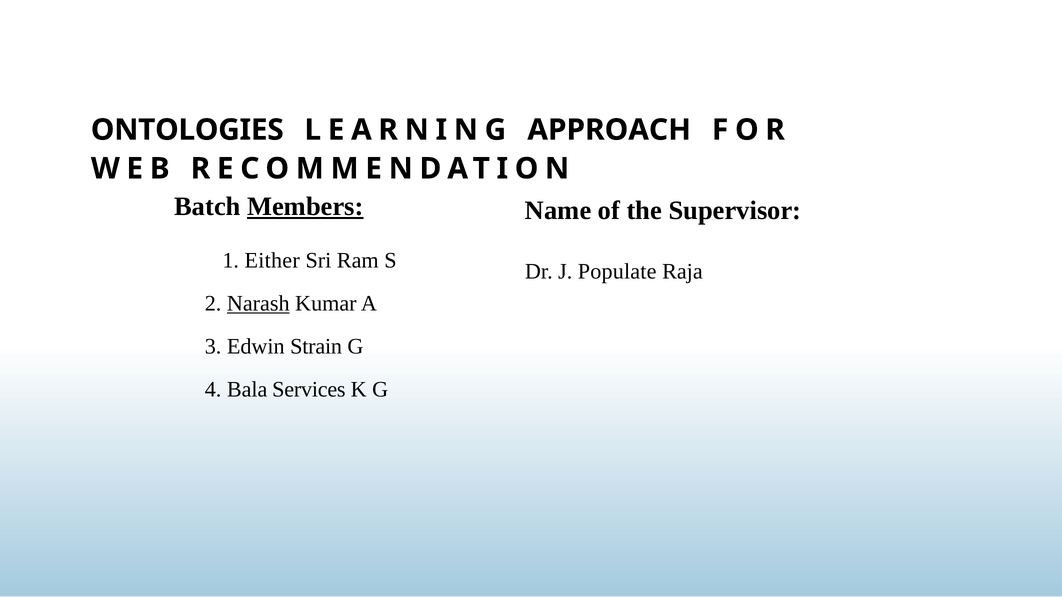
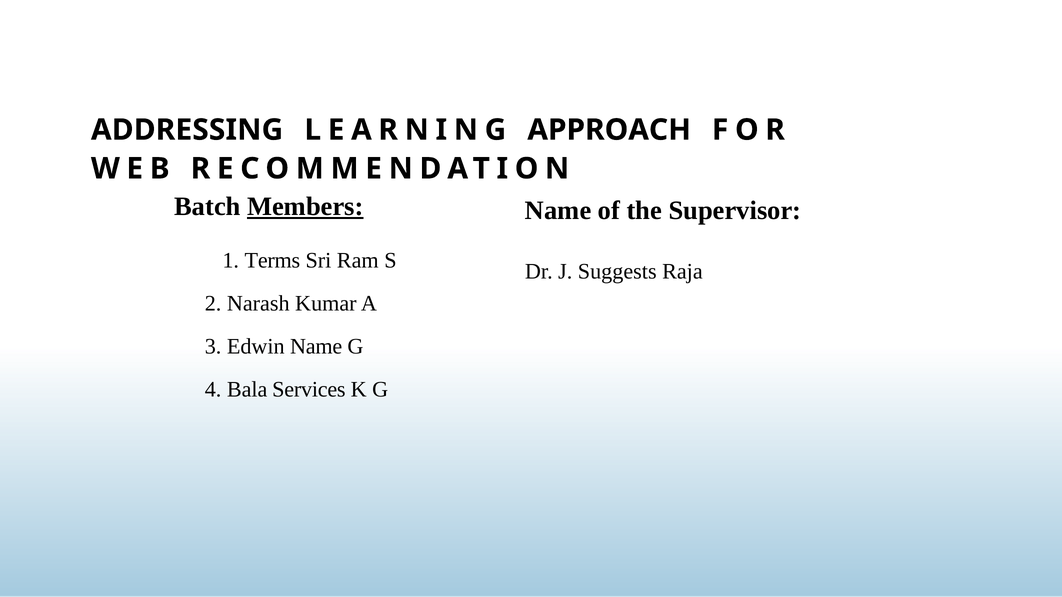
ONTOLOGIES: ONTOLOGIES -> ADDRESSING (187, 130)
Either: Either -> Terms (272, 261)
Populate: Populate -> Suggests (617, 271)
Narash underline: present -> none (258, 304)
Edwin Strain: Strain -> Name (316, 347)
